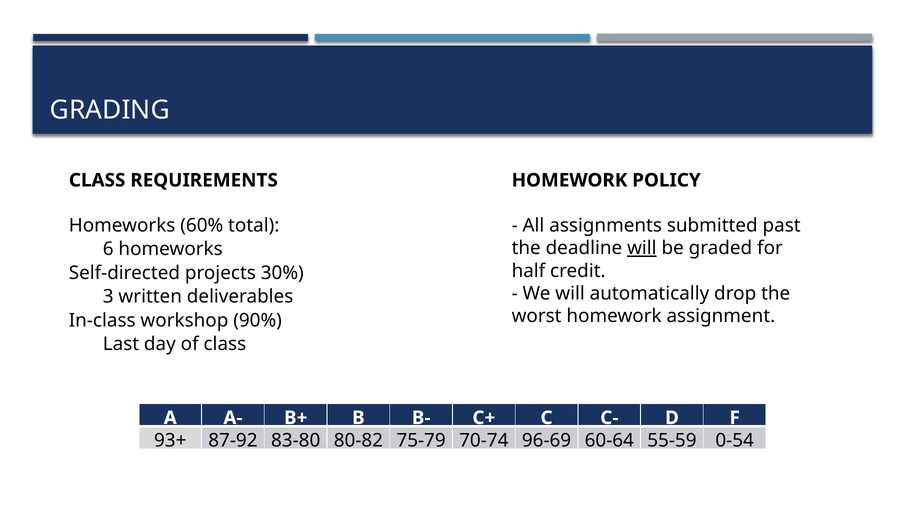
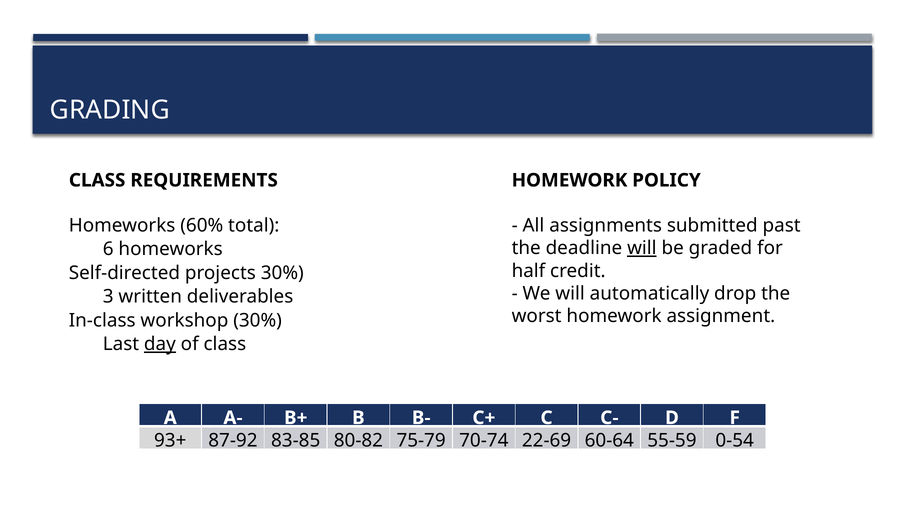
workshop 90%: 90% -> 30% (258, 320)
day underline: none -> present (160, 344)
83-80: 83-80 -> 83-85 (296, 441)
96-69: 96-69 -> 22-69 (547, 441)
